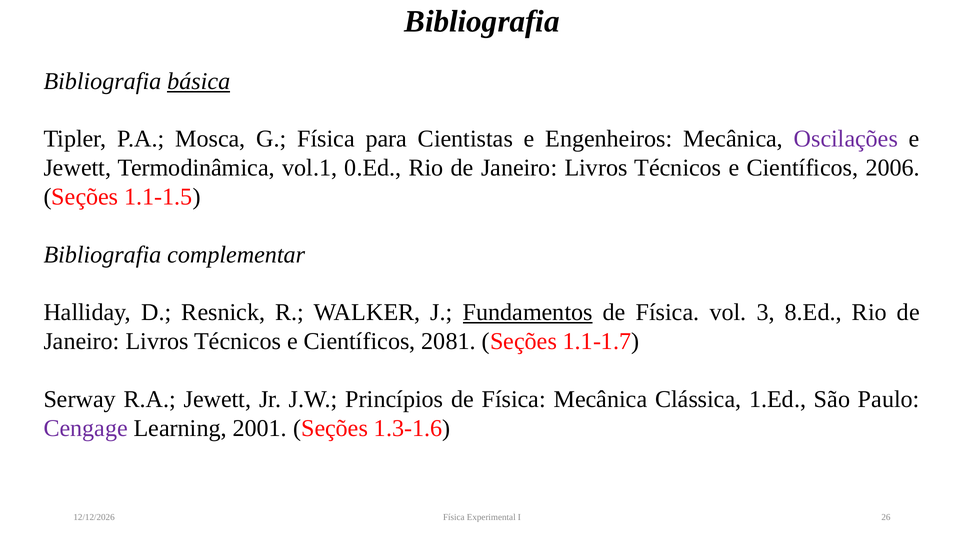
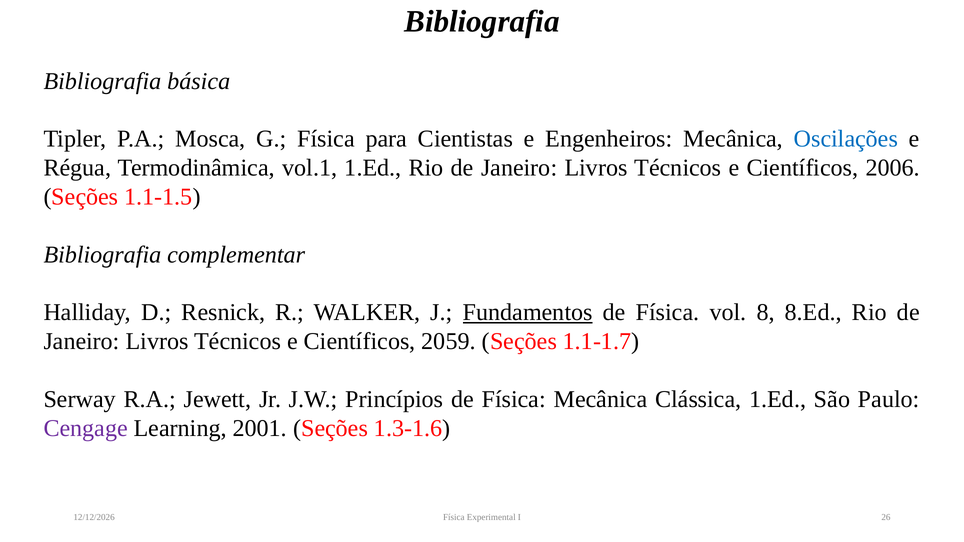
básica underline: present -> none (199, 81)
Oscilações colour: purple -> blue (846, 139)
Jewett: Jewett -> Régua (77, 168)
vol.1 0.Ed: 0.Ed -> 1.Ed (373, 168)
3: 3 -> 8 (766, 313)
2081: 2081 -> 2059 (449, 342)
